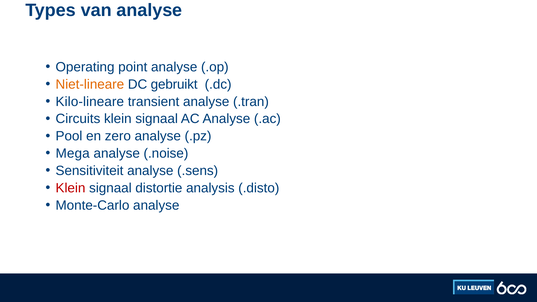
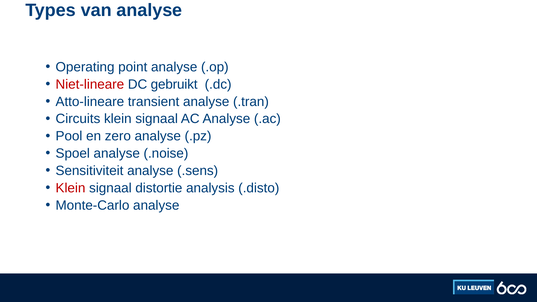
Niet-lineare colour: orange -> red (90, 84)
Kilo-lineare: Kilo-lineare -> Atto-lineare (90, 102)
Mega: Mega -> Spoel (73, 153)
